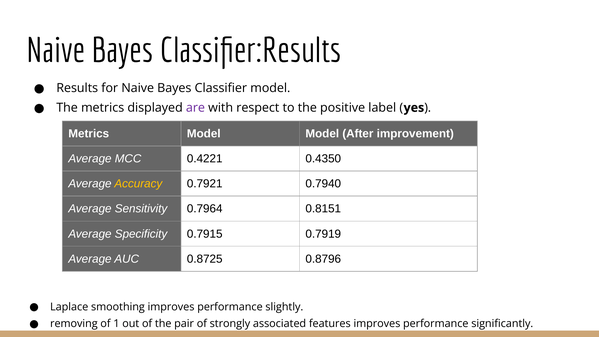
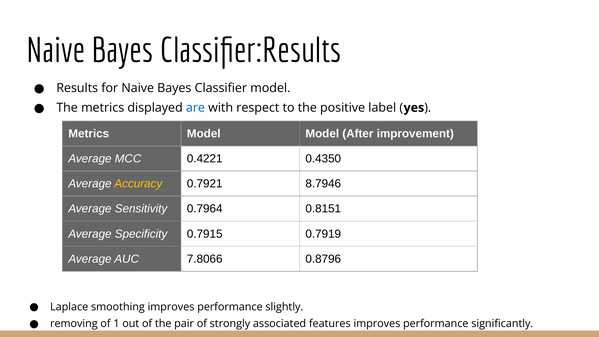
are colour: purple -> blue (195, 108)
0.7940: 0.7940 -> 8.7946 (323, 184)
0.8725: 0.8725 -> 7.8066 (205, 259)
